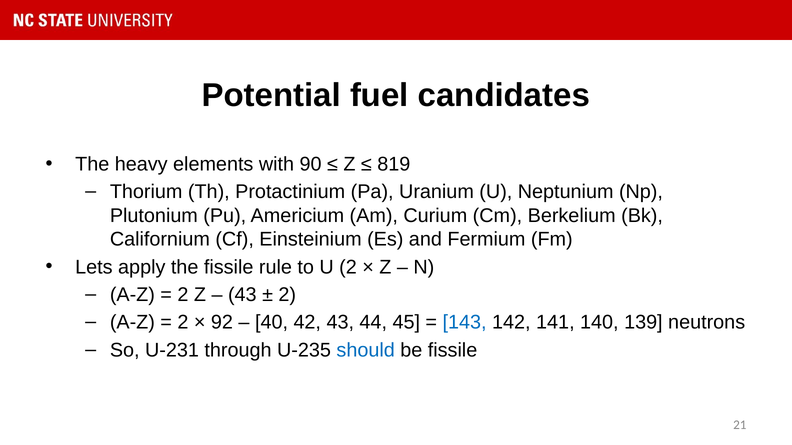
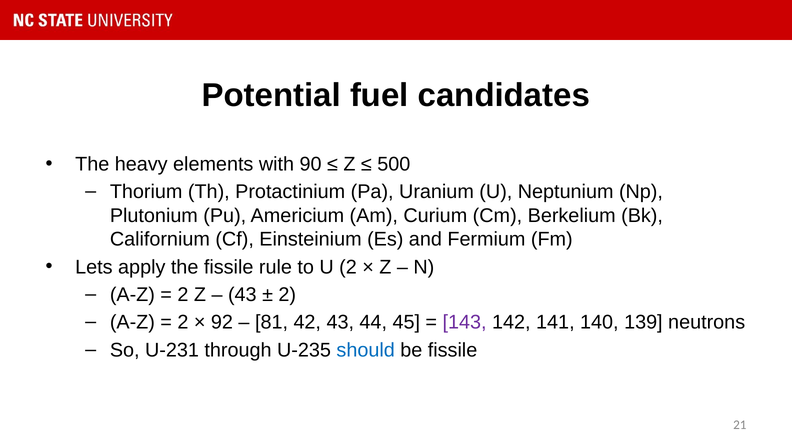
819: 819 -> 500 (394, 164)
40: 40 -> 81 (272, 323)
143 colour: blue -> purple (465, 323)
